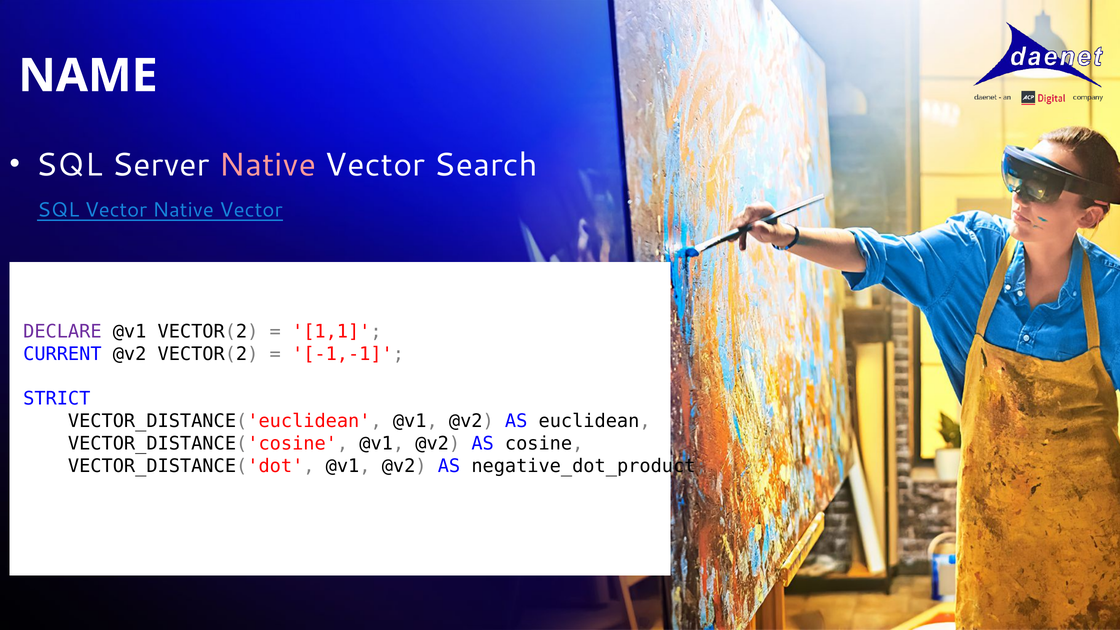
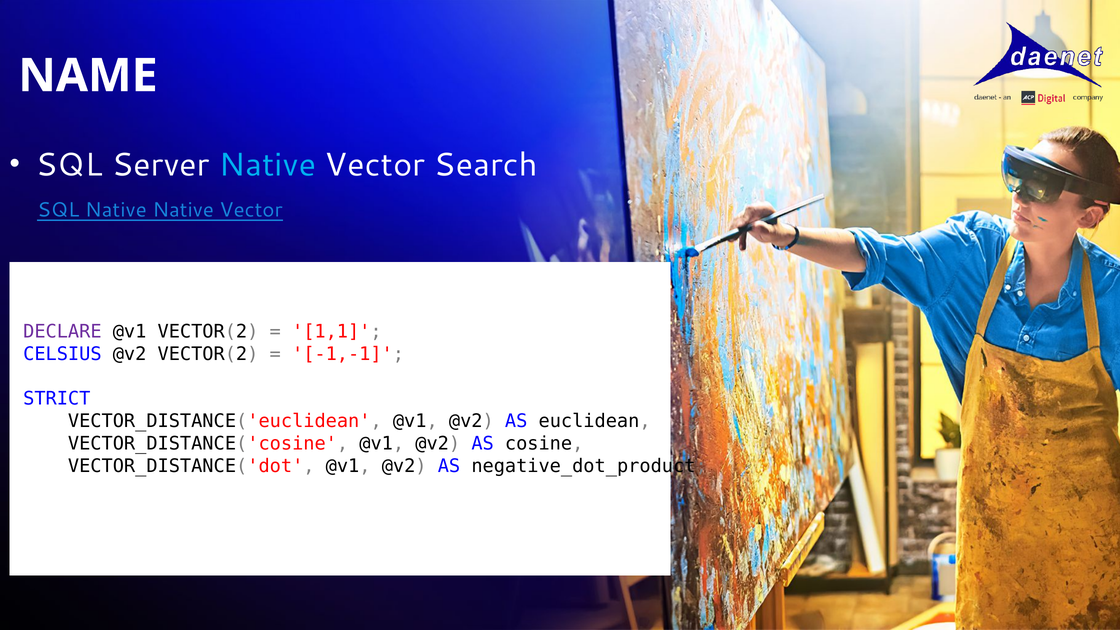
Native colour: pink -> light blue (267, 165)
SQL Vector: Vector -> Native (116, 210)
CURRENT: CURRENT -> CELSIUS (62, 354)
